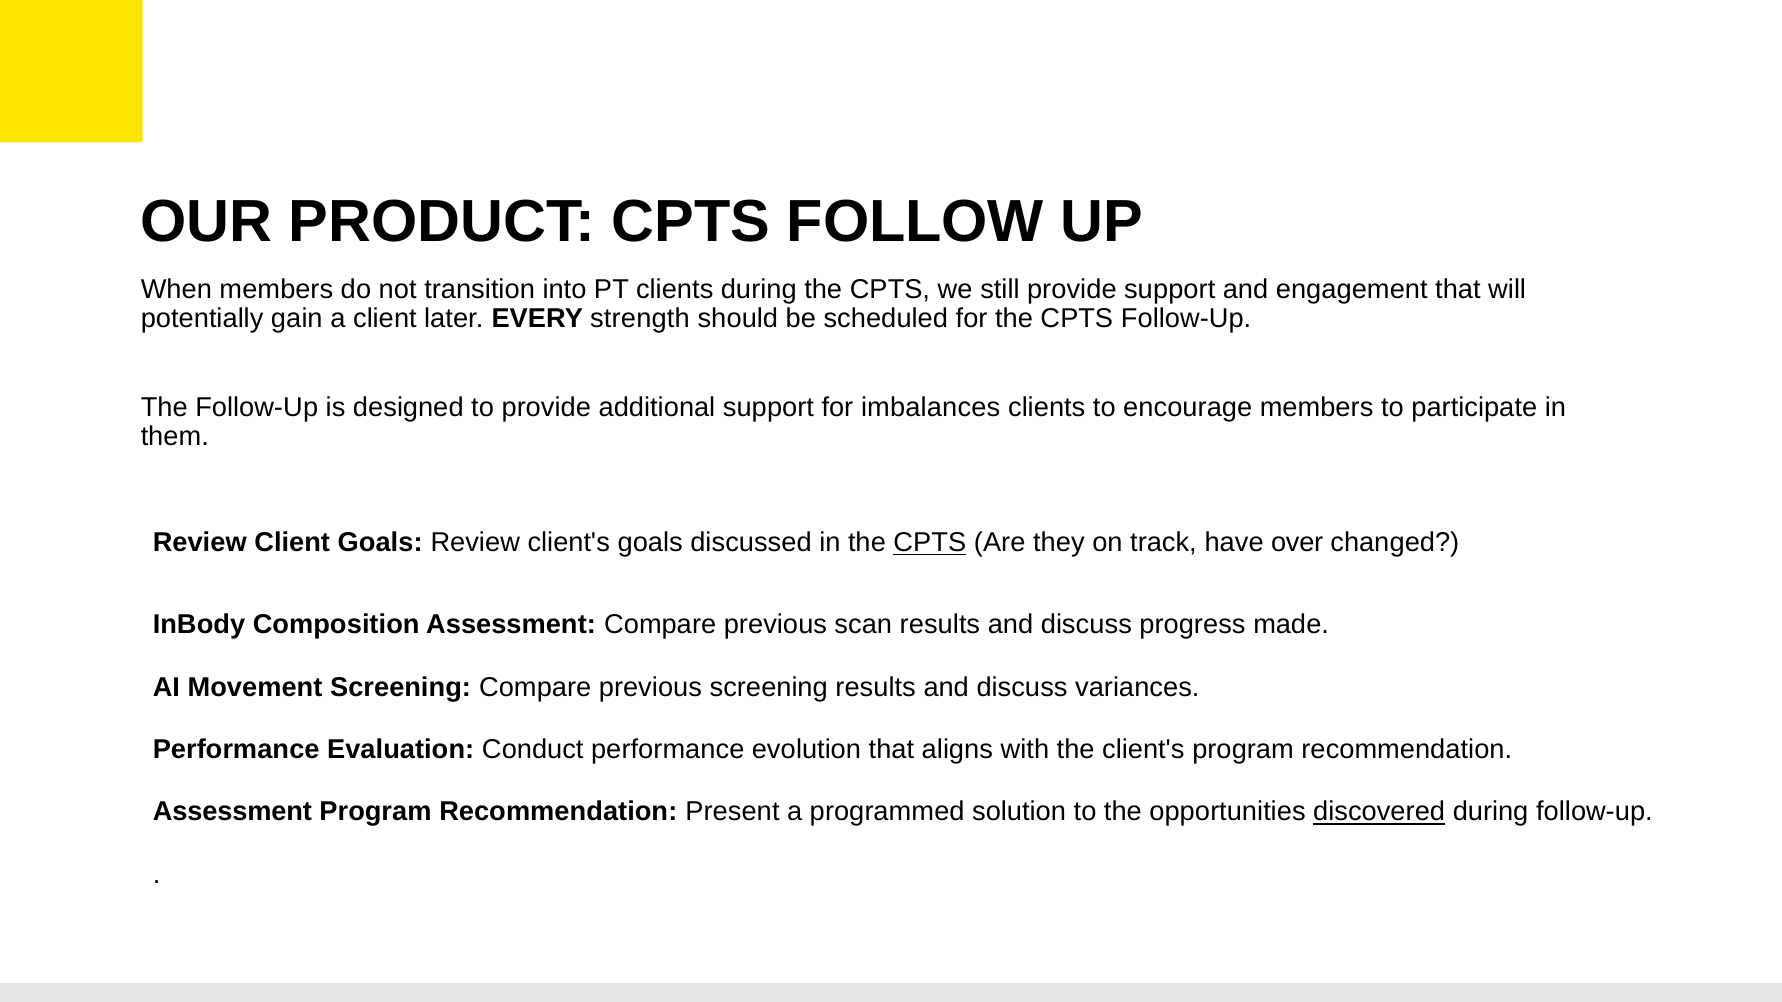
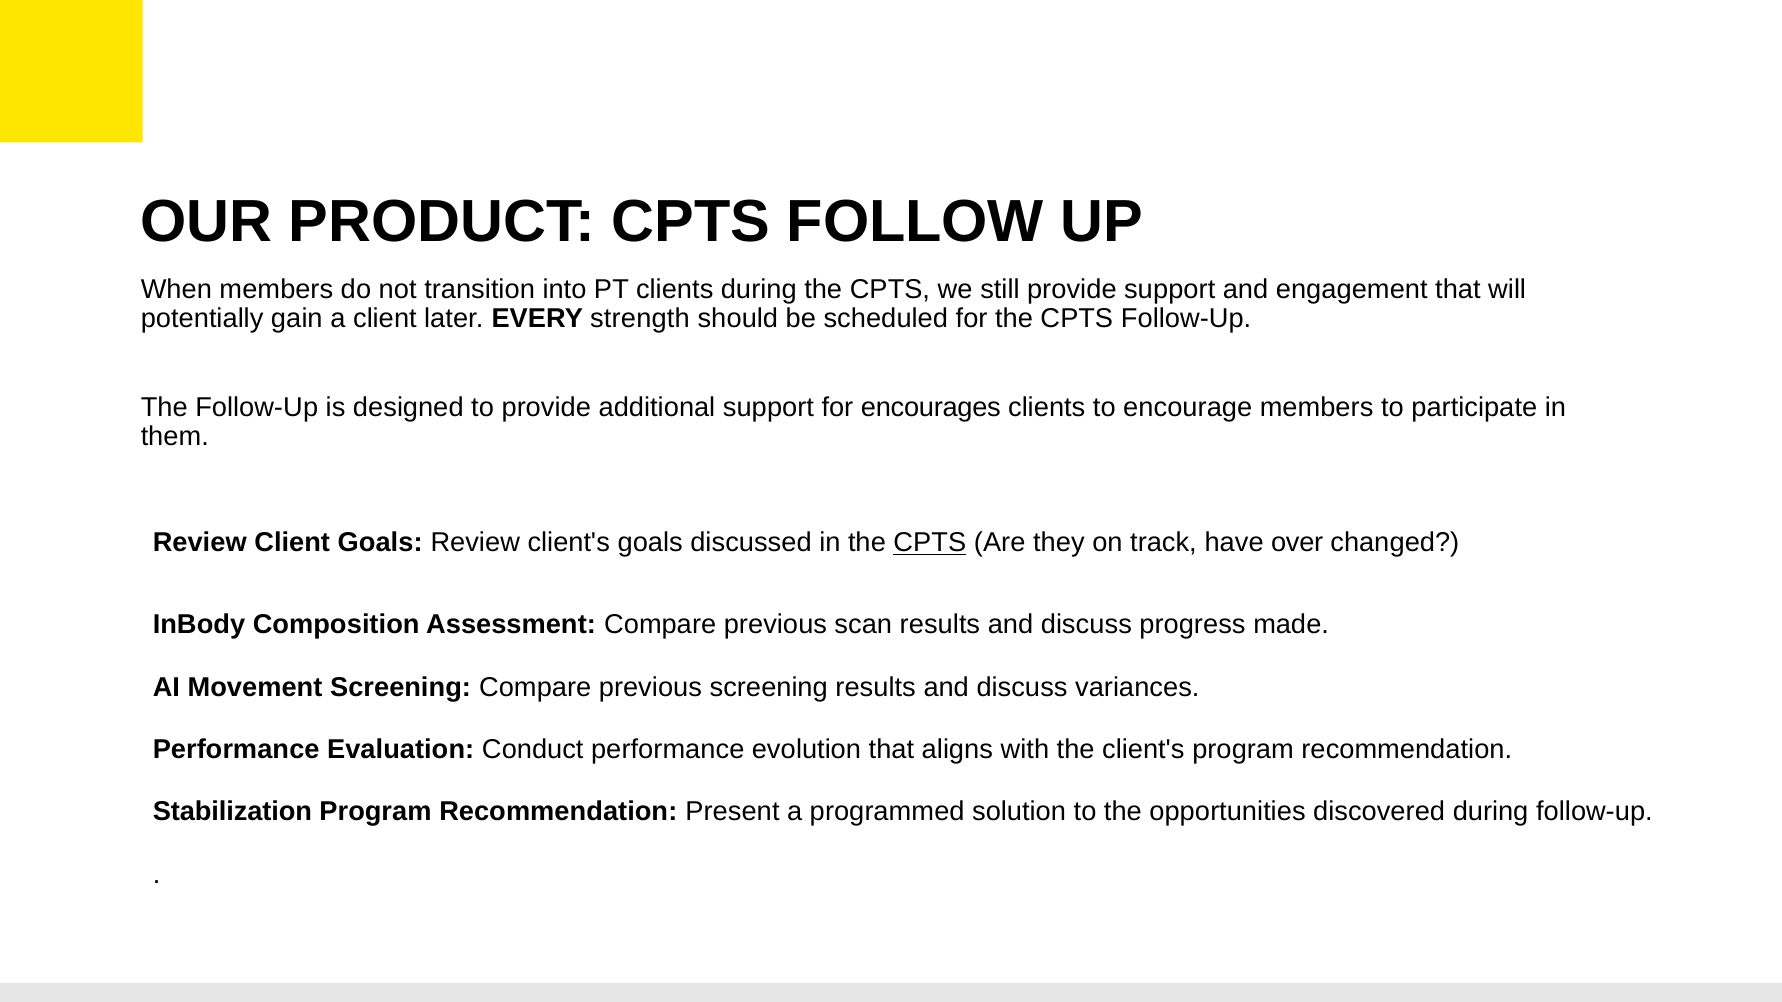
imbalances: imbalances -> encourages (931, 407)
Assessment: Assessment -> Stabilization (232, 812)
discovered underline: present -> none (1379, 812)
